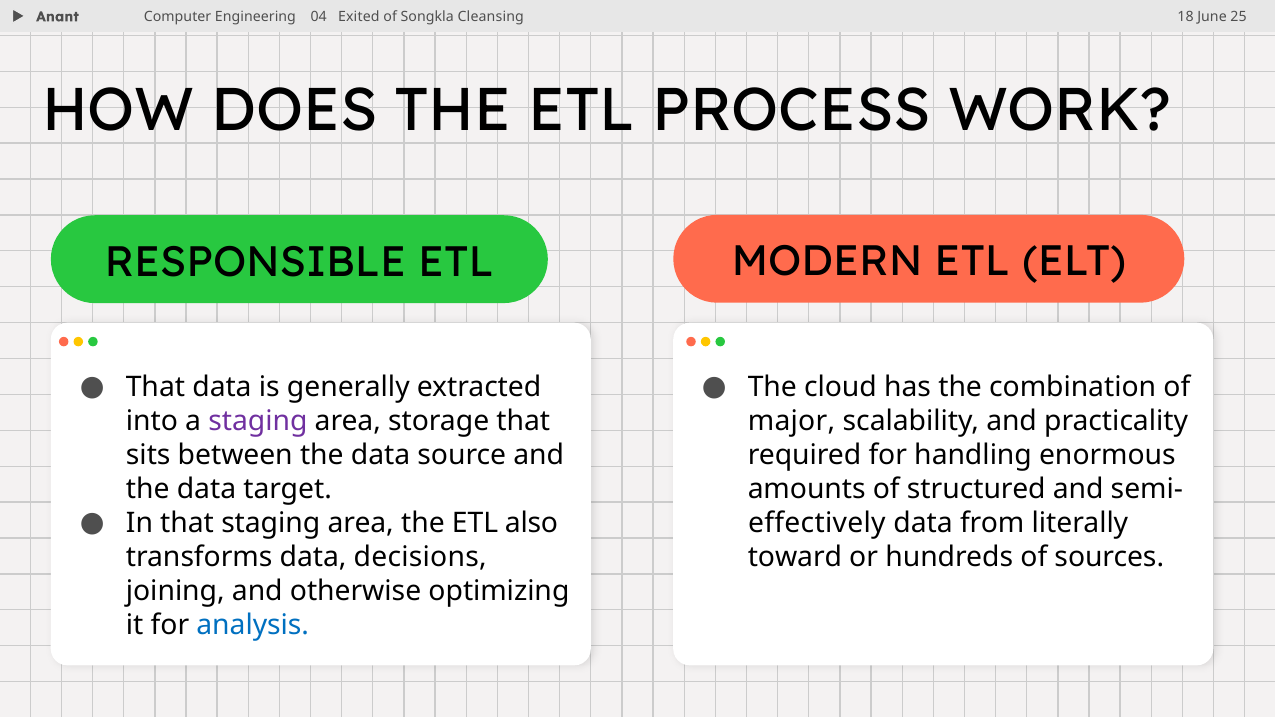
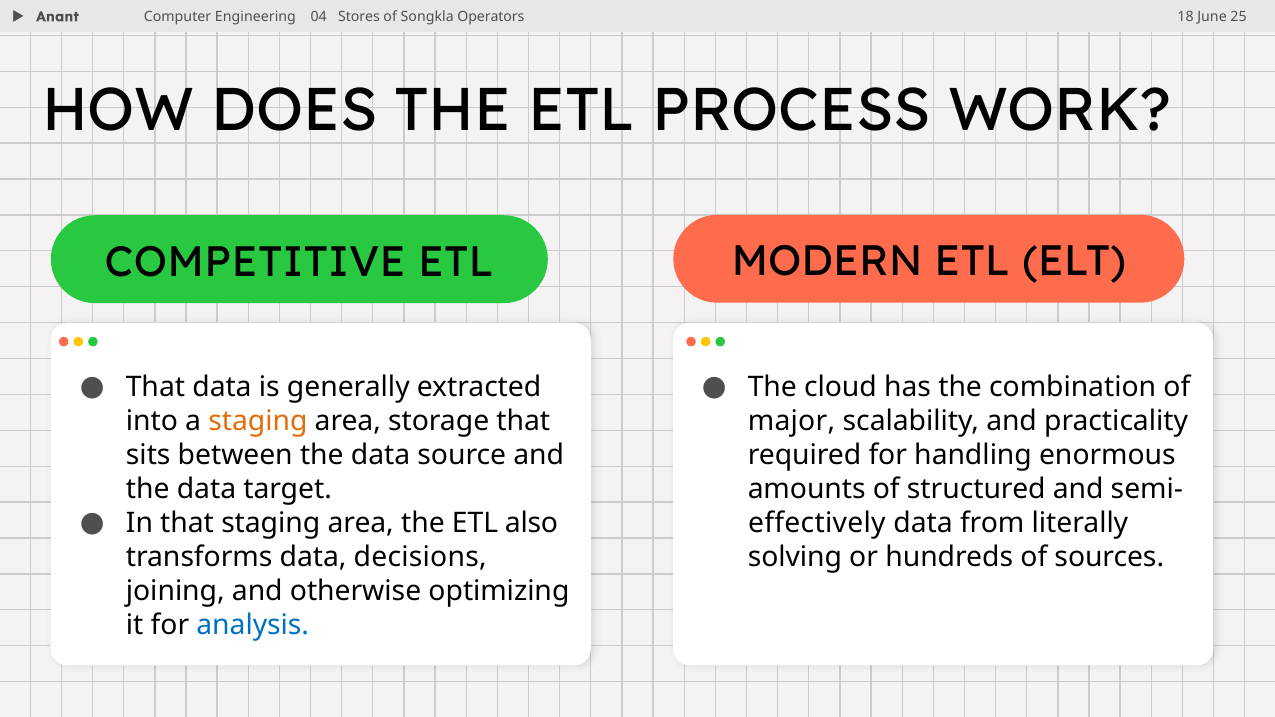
Exited: Exited -> Stores (359, 17)
Cleansing: Cleansing -> Operators (491, 17)
RESPONSIBLE: RESPONSIBLE -> COMPETITIVE (255, 262)
staging colour: purple -> orange (258, 421)
toward: toward -> solving (795, 557)
